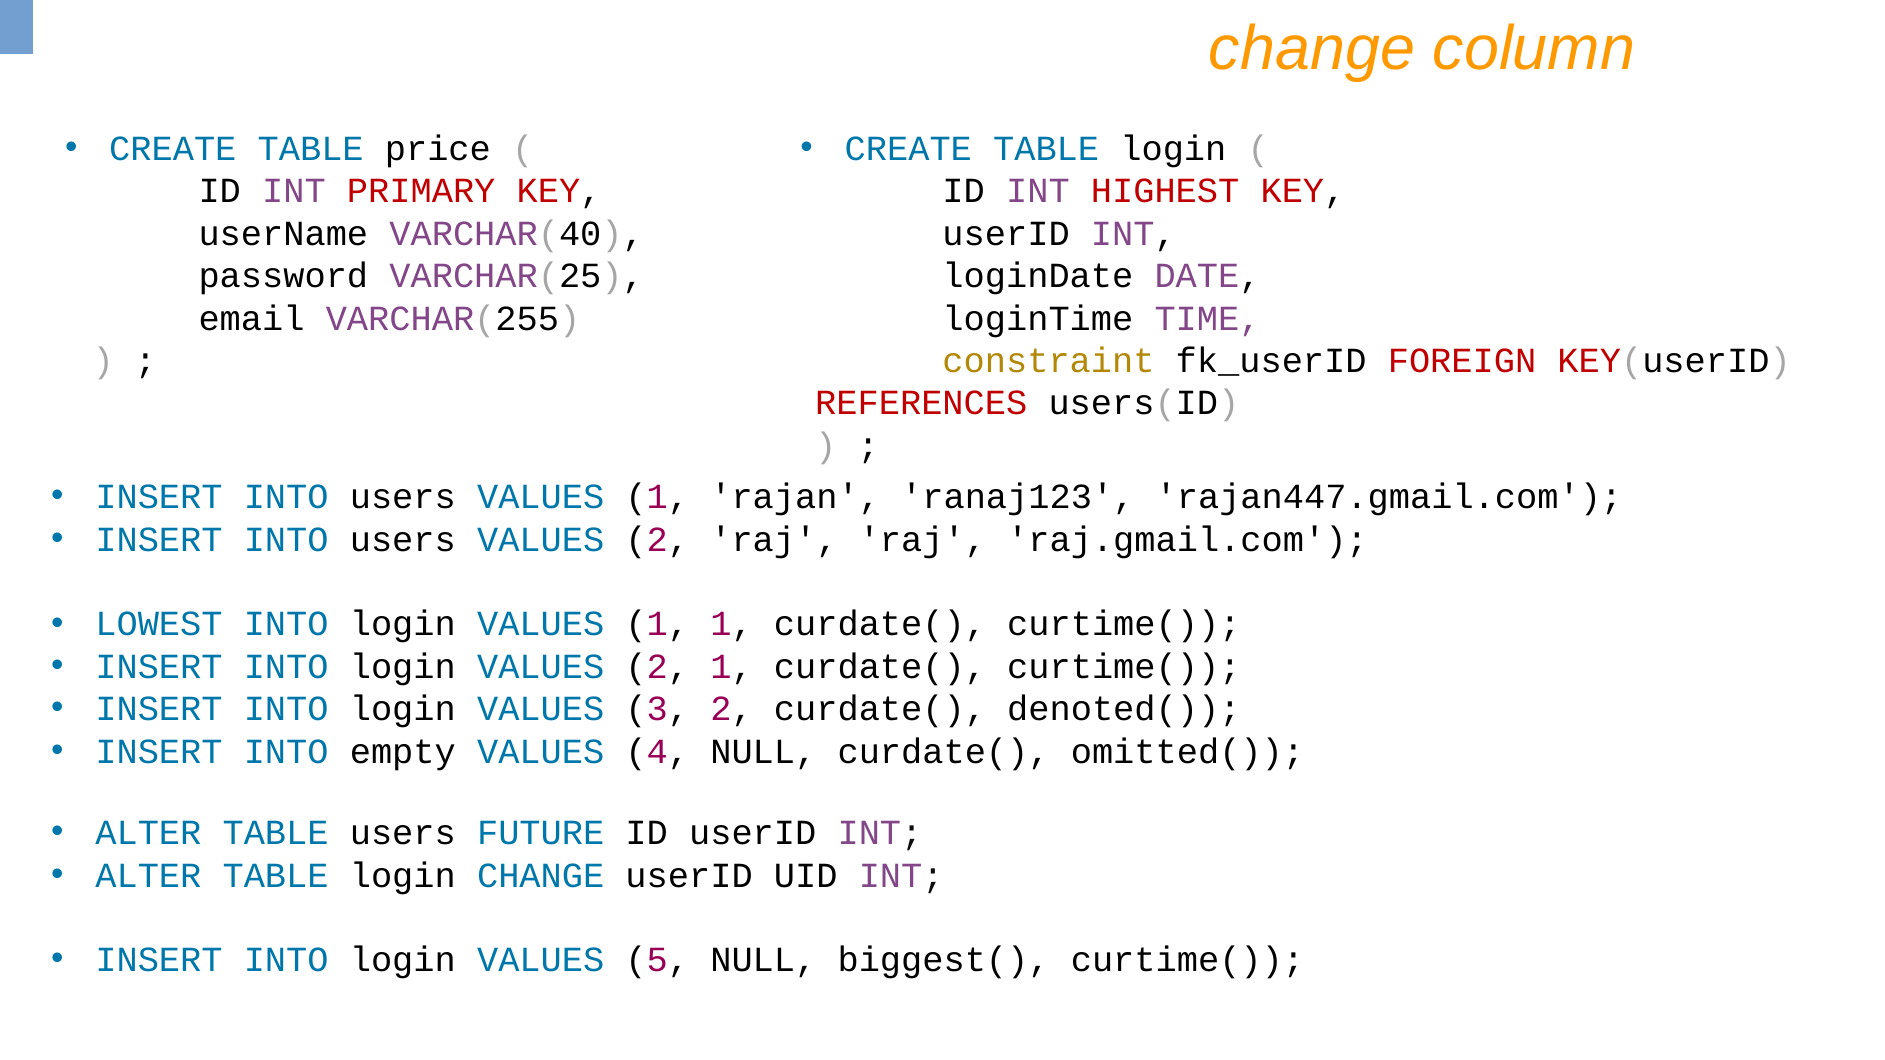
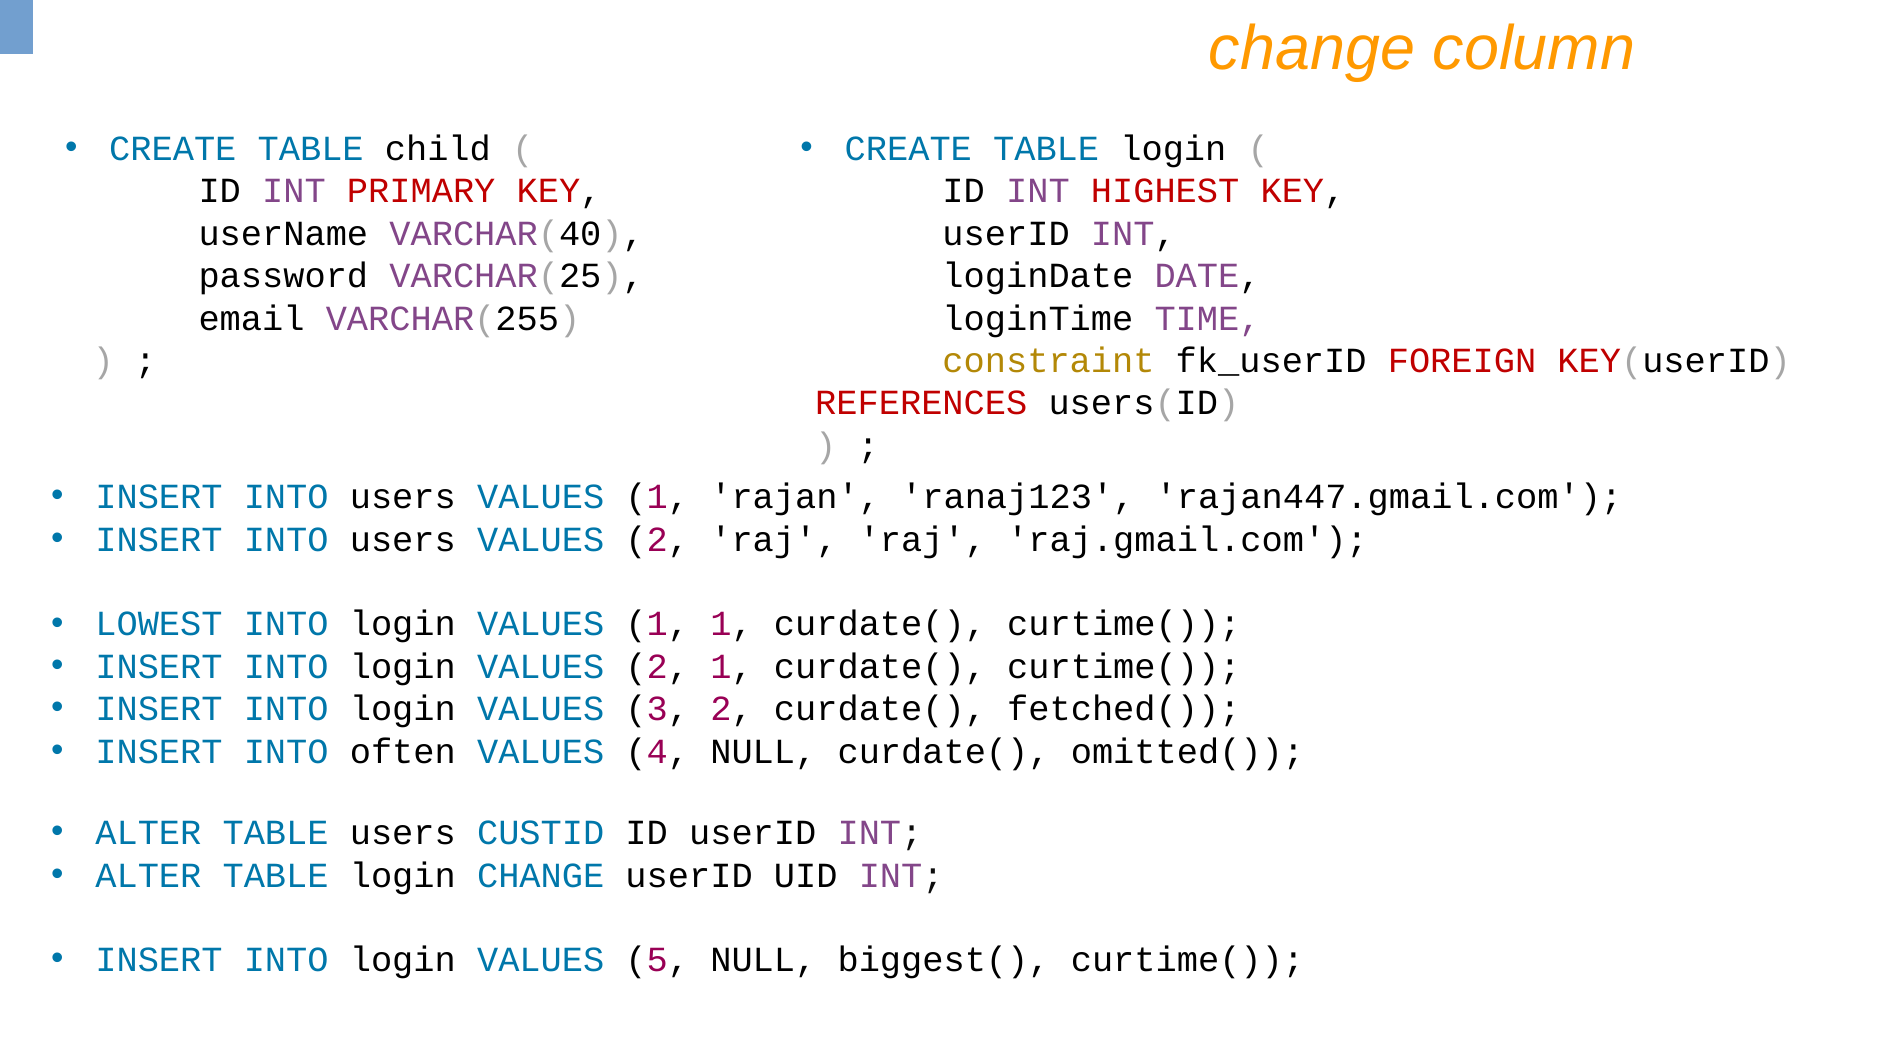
price: price -> child (438, 149)
denoted(: denoted( -> fetched( (1124, 709)
empty: empty -> often (403, 752)
FUTURE: FUTURE -> CUSTID (541, 833)
